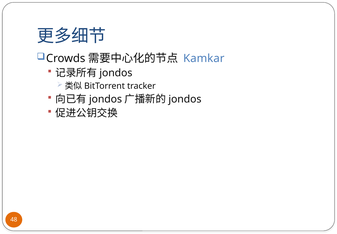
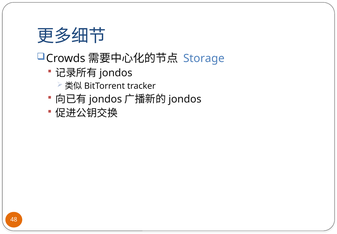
Kamkar: Kamkar -> Storage (204, 58)
